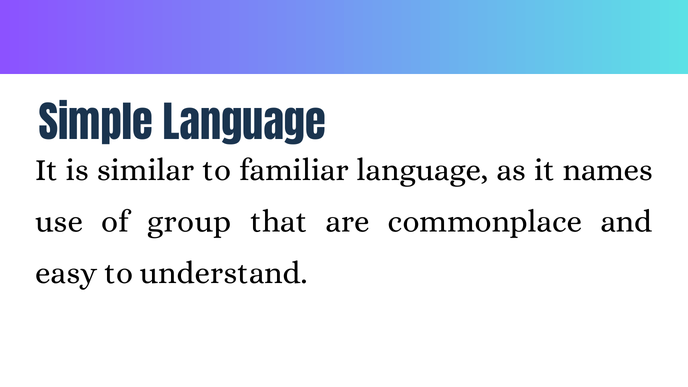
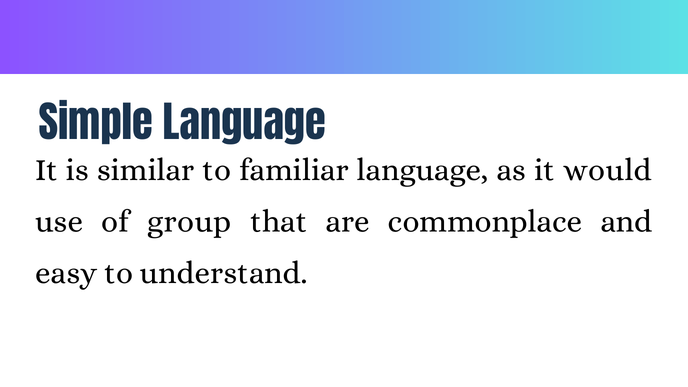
names: names -> would (608, 170)
